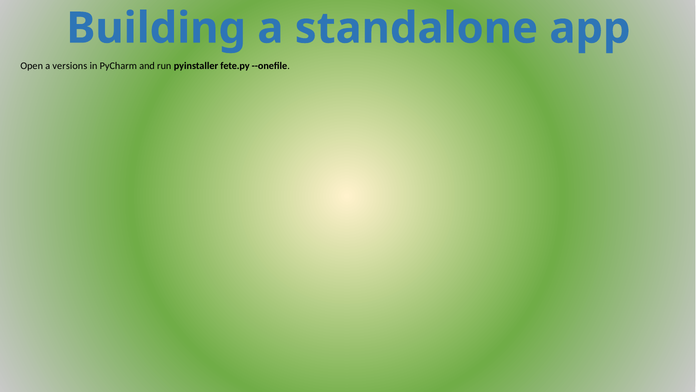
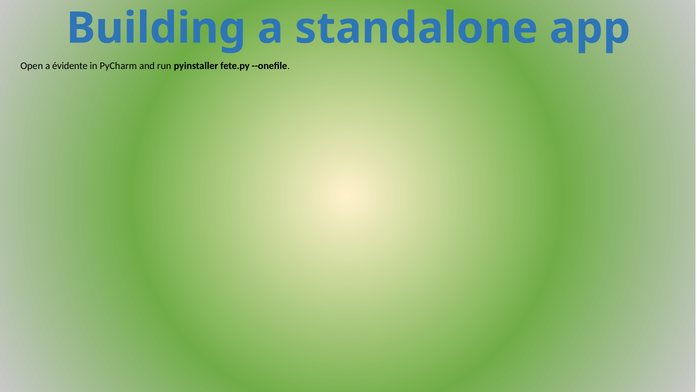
versions: versions -> évidente (70, 66)
